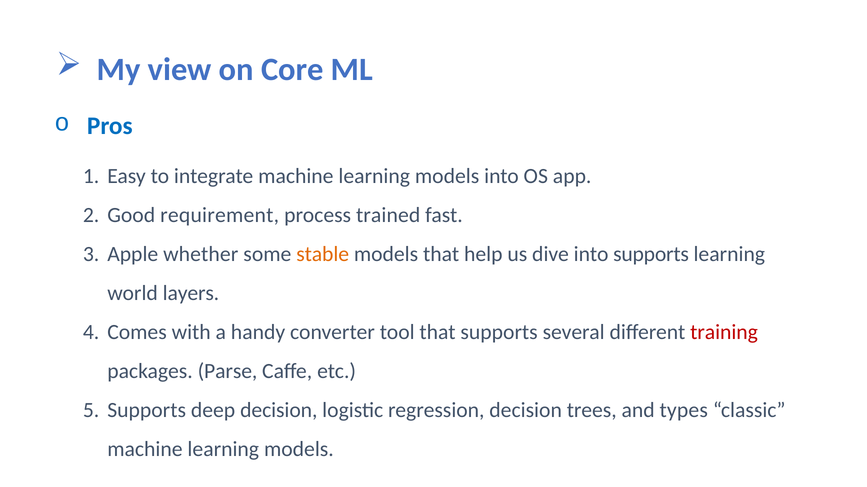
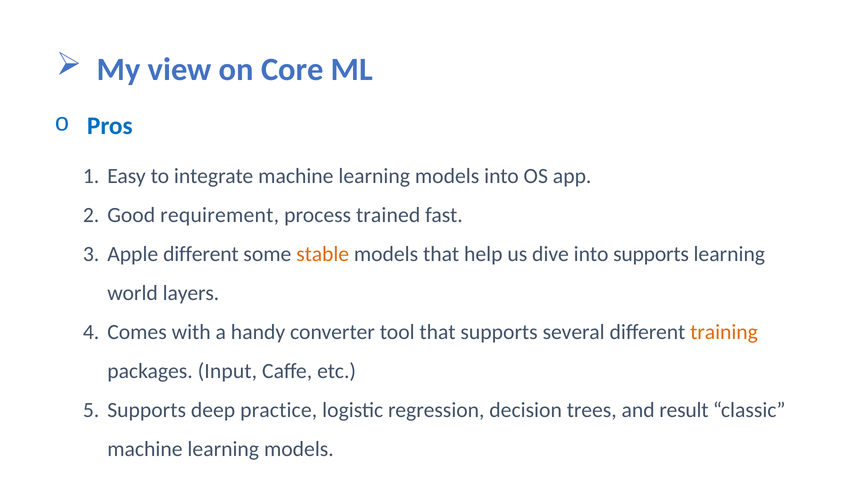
Apple whether: whether -> different (201, 254)
training colour: red -> orange (724, 332)
Parse: Parse -> Input (227, 371)
deep decision: decision -> practice (279, 411)
types: types -> result (684, 411)
